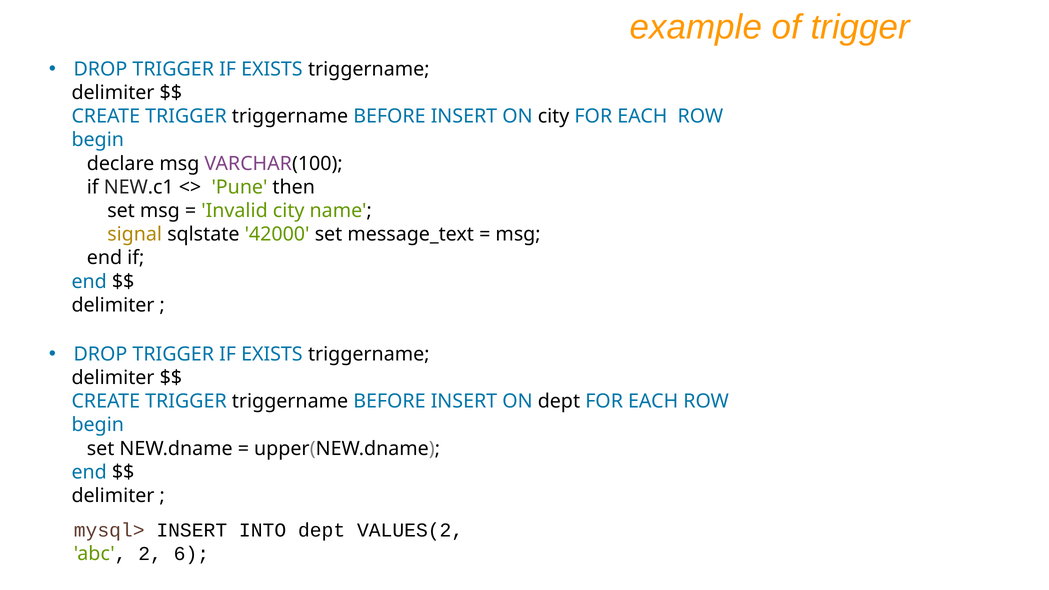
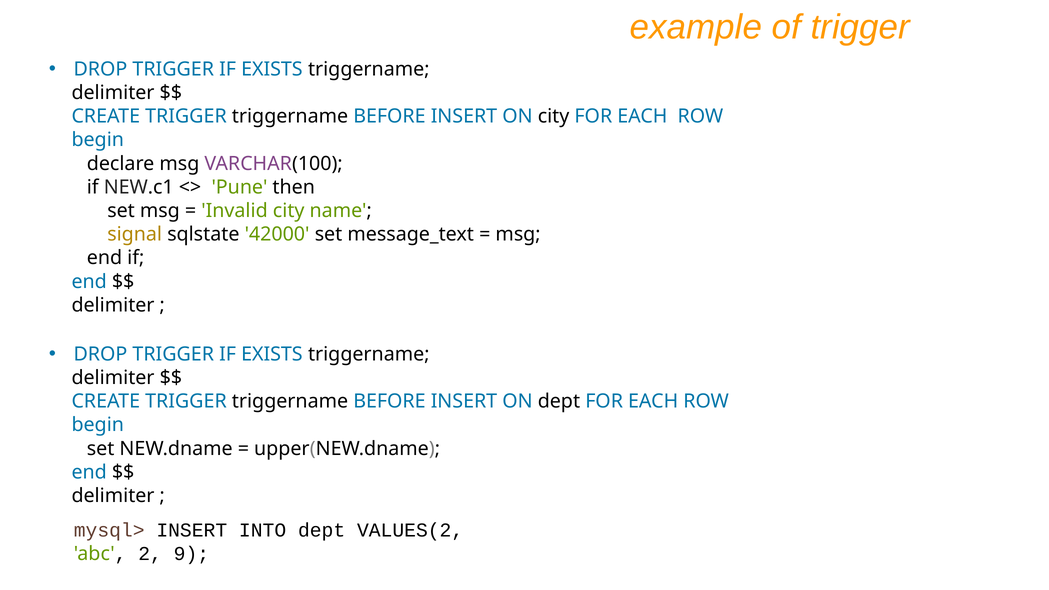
6: 6 -> 9 (191, 554)
